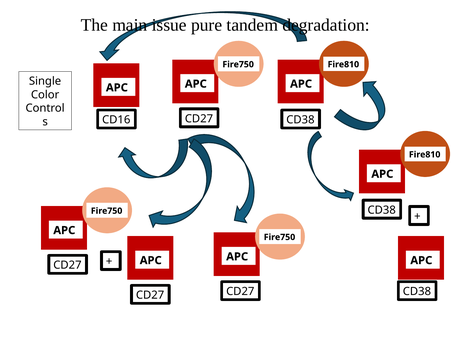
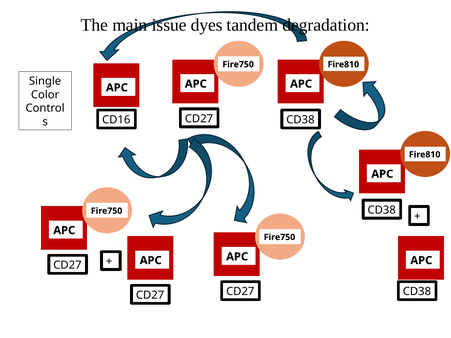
pure: pure -> dyes (207, 25)
